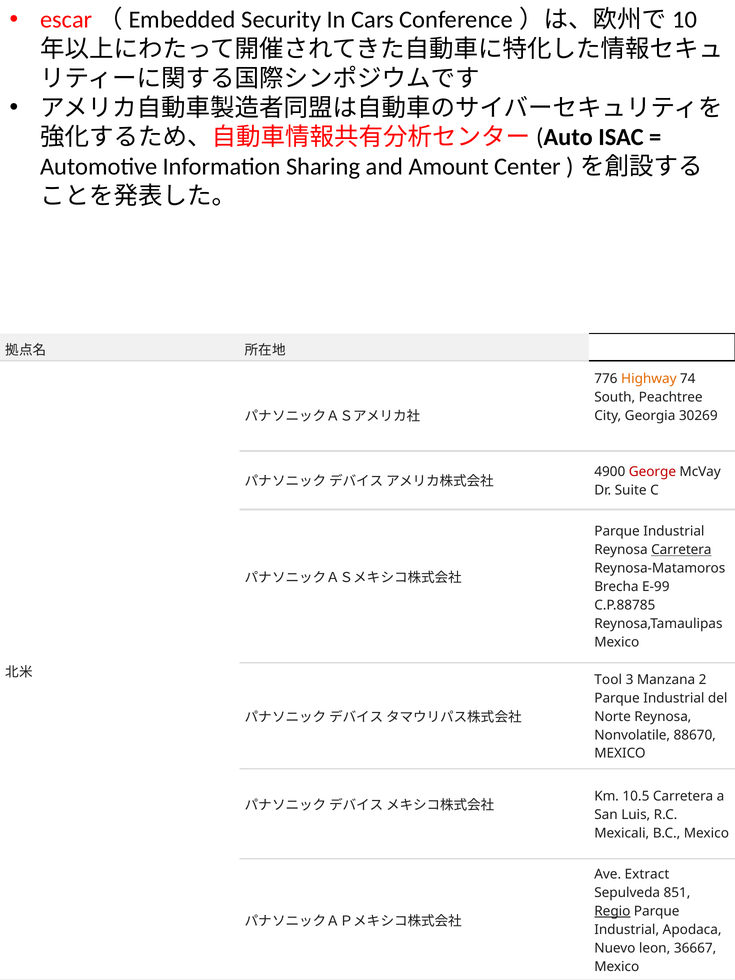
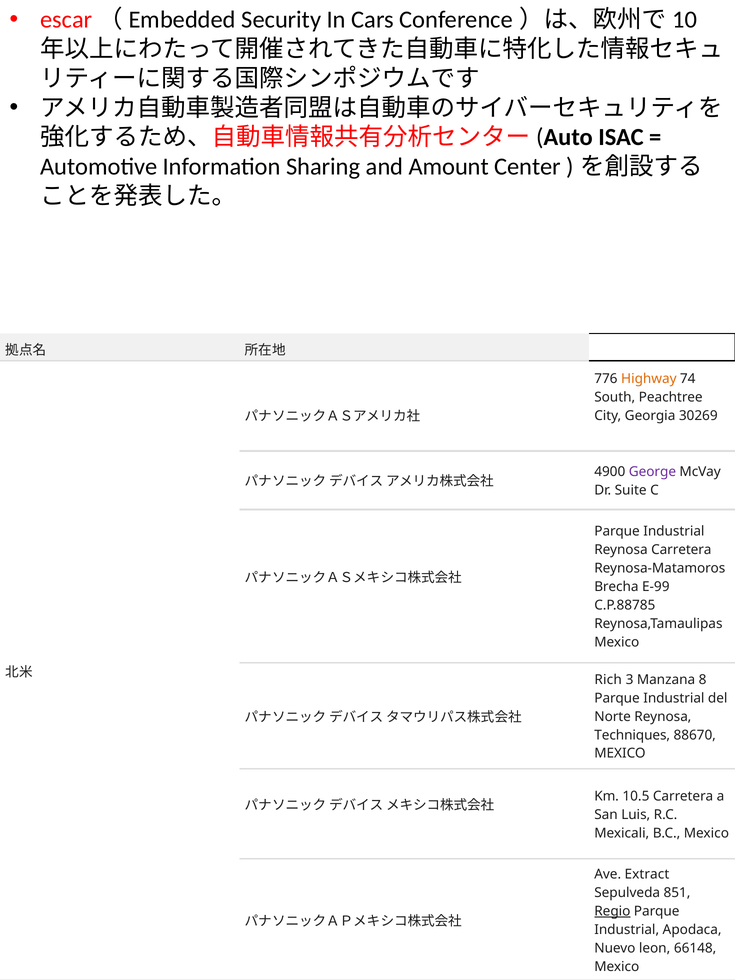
George colour: red -> purple (652, 472)
Carretera underline: present -> none (681, 550)
Tool: Tool -> Rich (608, 680)
2: 2 -> 8 (703, 680)
Nonvolatile: Nonvolatile -> Techniques (632, 735)
36667: 36667 -> 66148 (695, 948)
